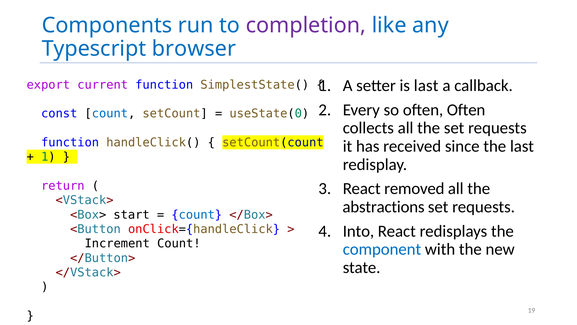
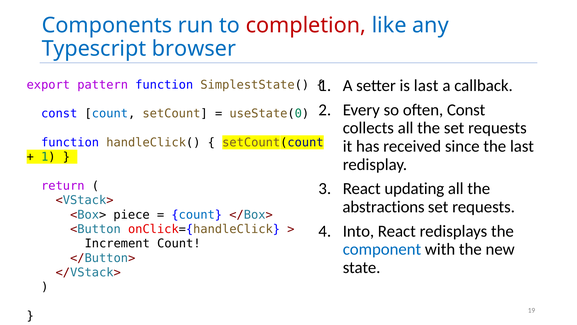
completion colour: purple -> red (306, 25)
current: current -> pattern (103, 85)
often Often: Often -> Const (466, 110)
removed: removed -> updating (414, 188)
start: start -> piece (132, 214)
